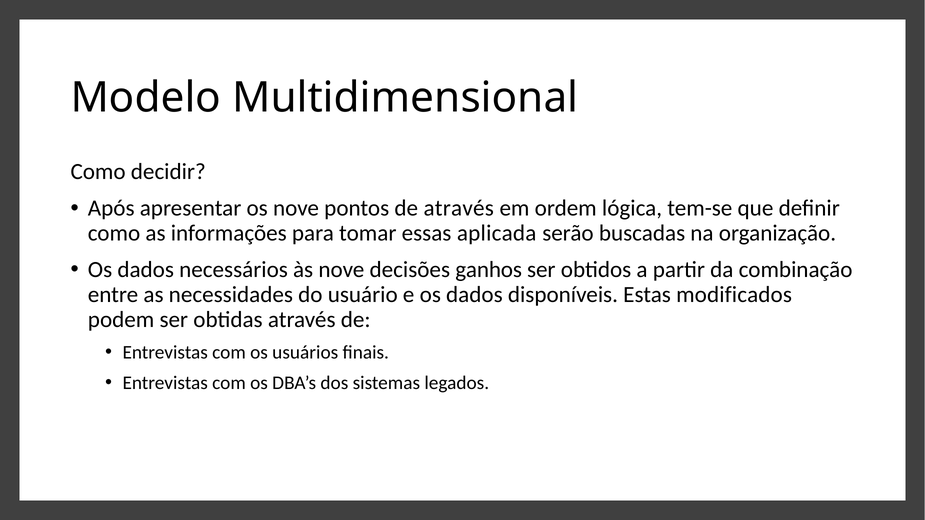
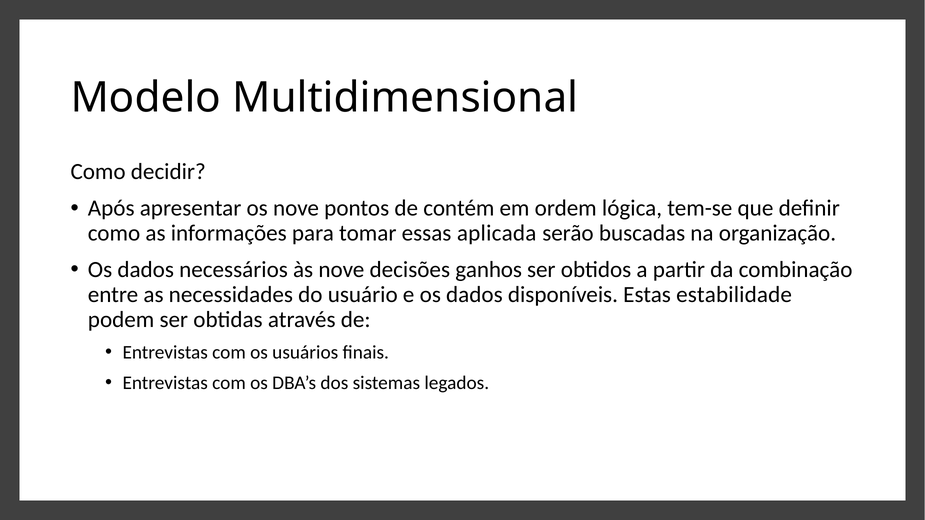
de através: através -> contém (459, 208)
modificados: modificados -> estabilidade (734, 295)
